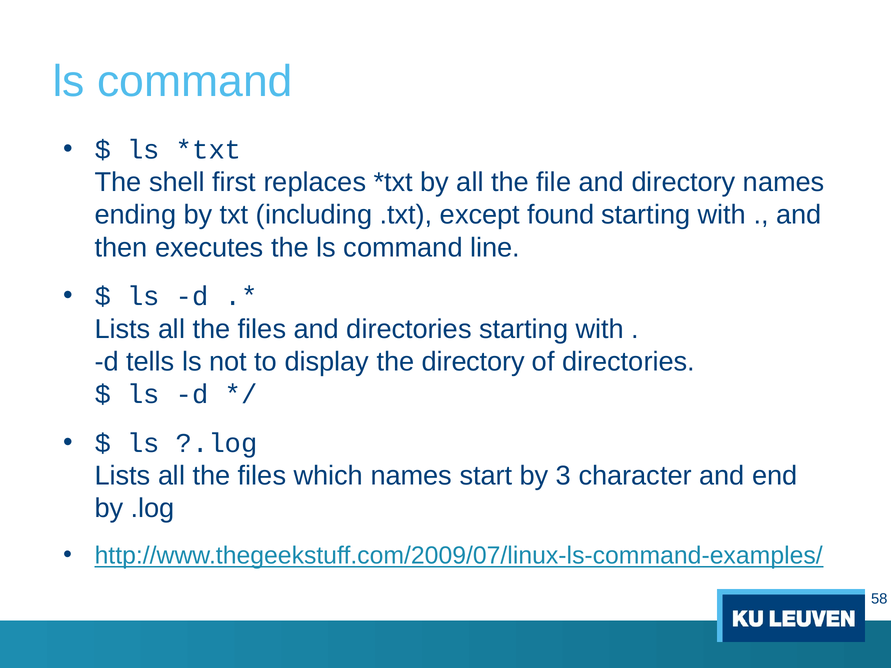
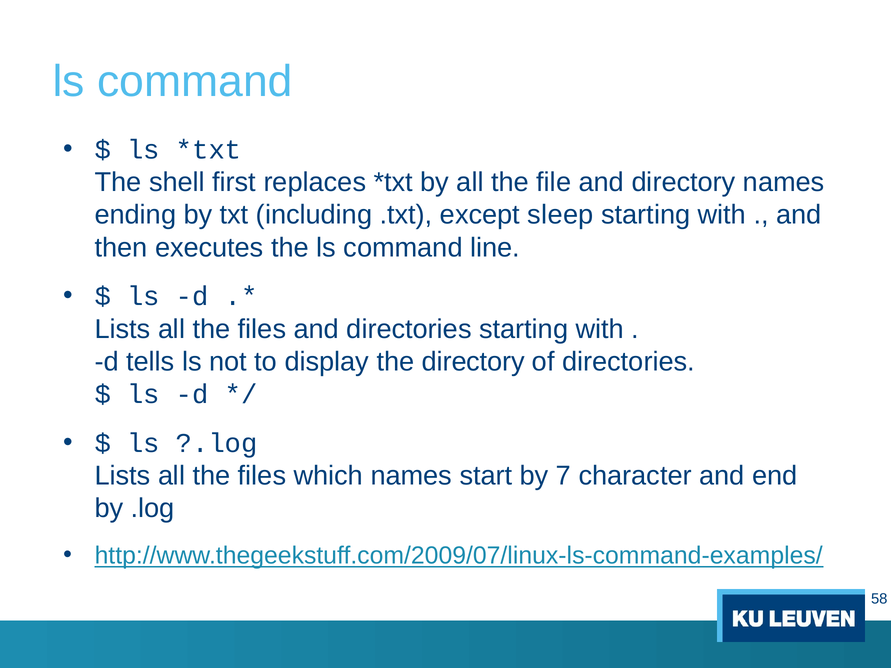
found: found -> sleep (561, 215)
3: 3 -> 7 (564, 476)
